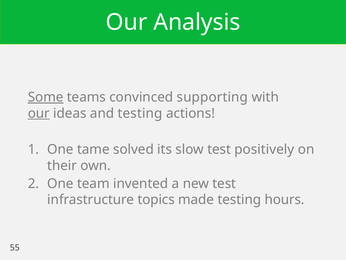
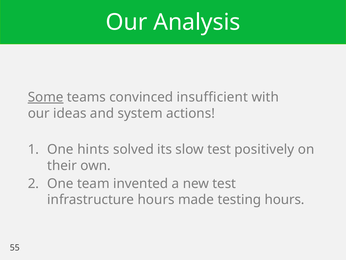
supporting: supporting -> insufficient (212, 97)
our underline: present -> none (39, 113)
and testing: testing -> system (140, 113)
tame: tame -> hints (93, 149)
infrastructure topics: topics -> hours (156, 199)
